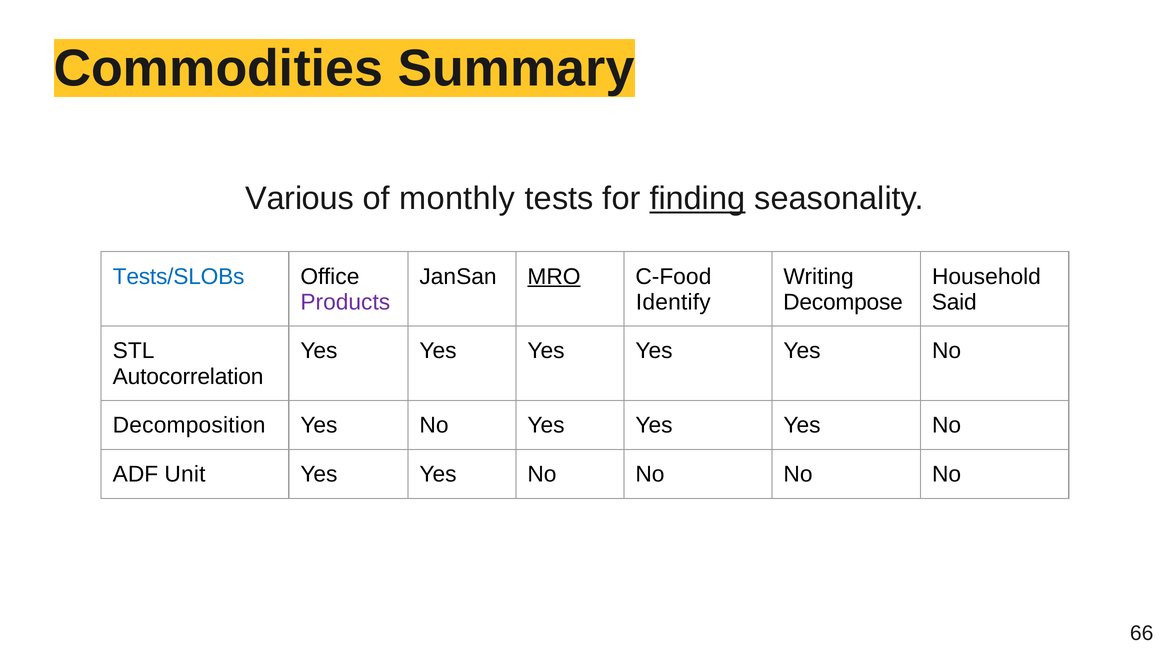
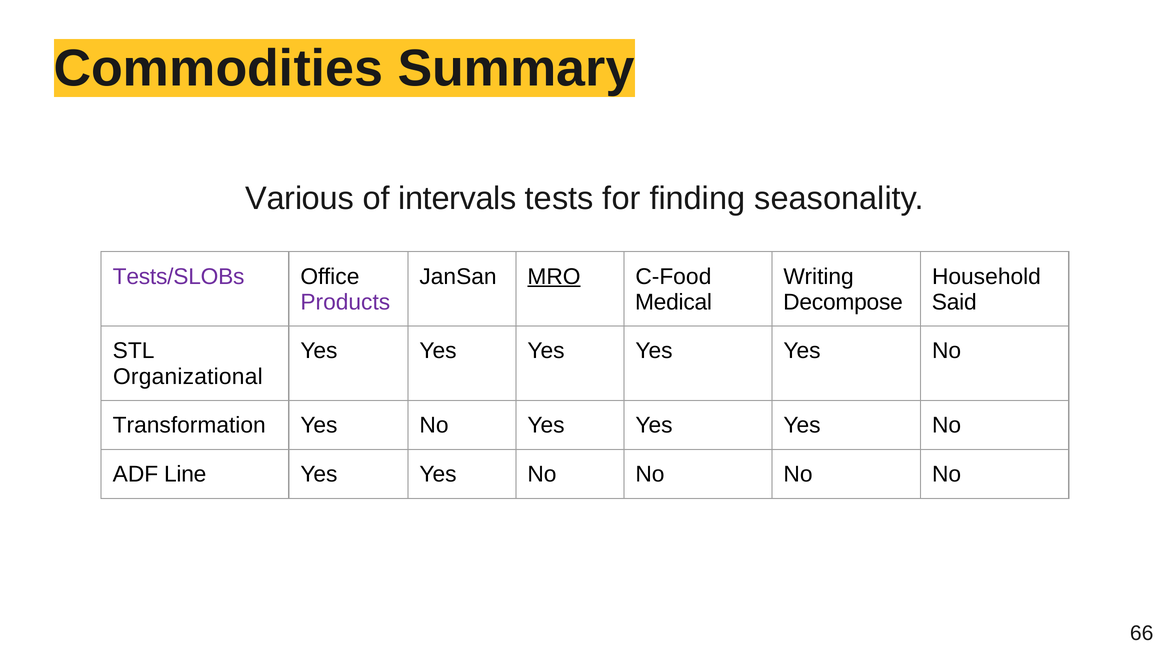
monthly: monthly -> intervals (457, 199)
finding underline: present -> none (697, 199)
Tests/SLOBs colour: blue -> purple (179, 277)
Identify: Identify -> Medical (674, 302)
Autocorrelation: Autocorrelation -> Organizational (188, 377)
Decomposition: Decomposition -> Transformation (189, 426)
Unit: Unit -> Line (185, 474)
